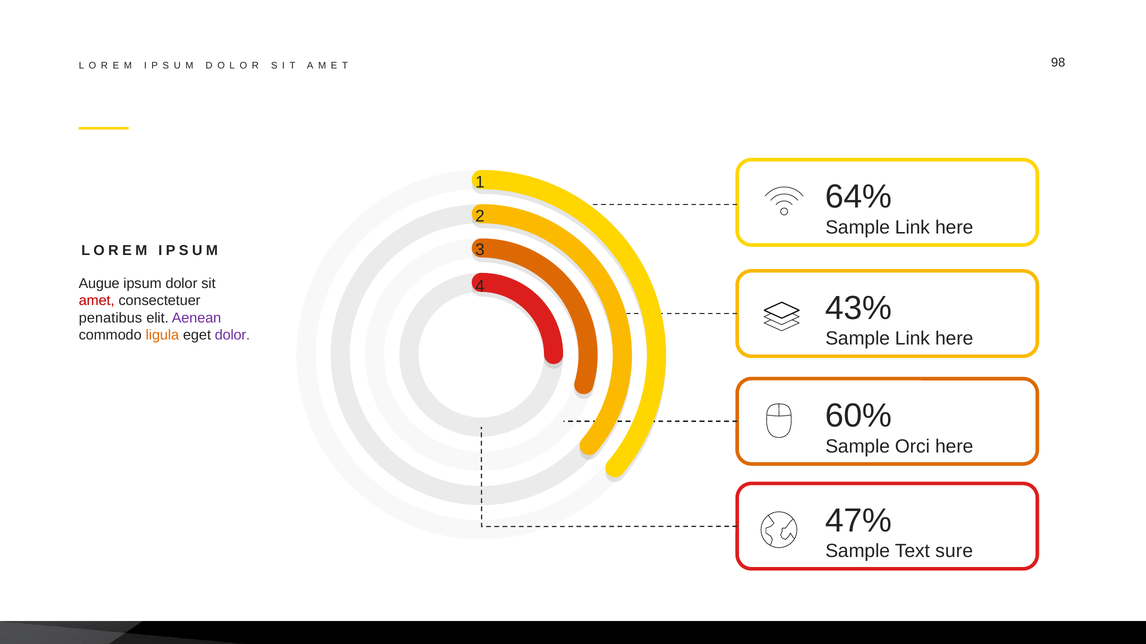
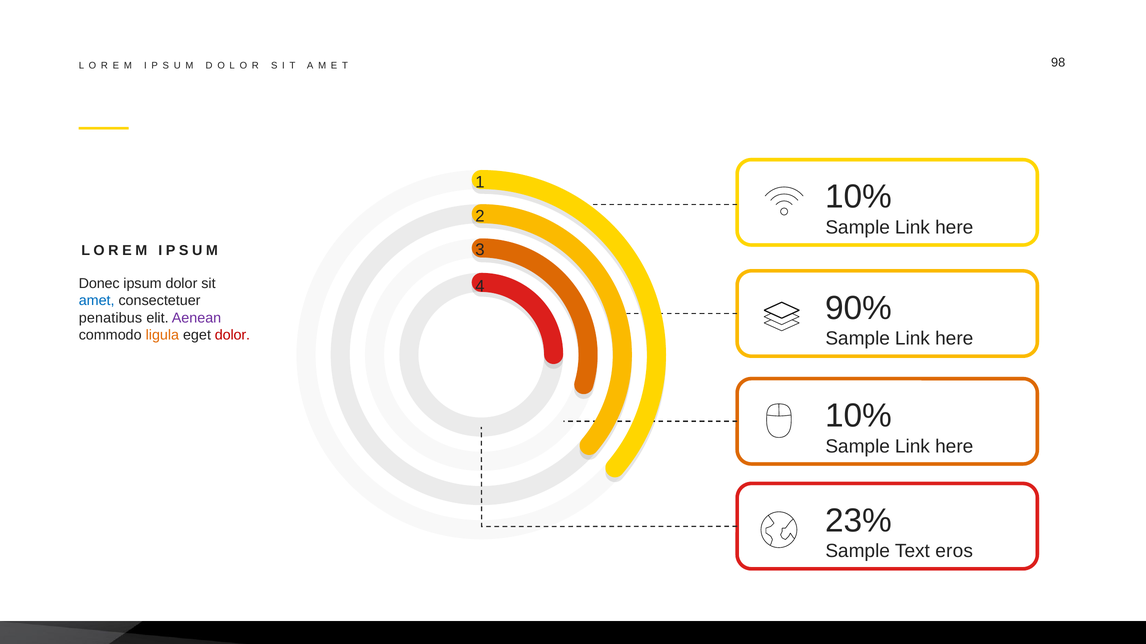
64%: 64% -> 10% (859, 197)
Augue: Augue -> Donec (99, 284)
43%: 43% -> 90% (859, 308)
amet colour: red -> blue (97, 301)
dolor colour: purple -> red (232, 335)
60%: 60% -> 10% (859, 416)
Orci: Orci -> Link (912, 447)
47%: 47% -> 23% (859, 521)
sure: sure -> eros (954, 552)
